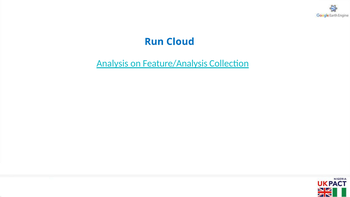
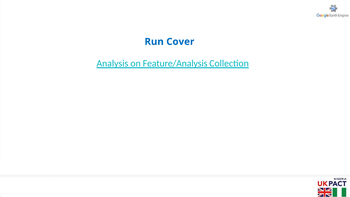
Cloud: Cloud -> Cover (180, 42)
